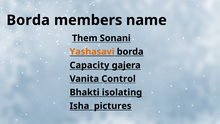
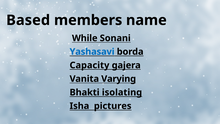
Borda: Borda -> Based (28, 20)
Them: Them -> While (85, 38)
Yashasavi colour: orange -> blue (92, 52)
Control: Control -> Varying (119, 79)
